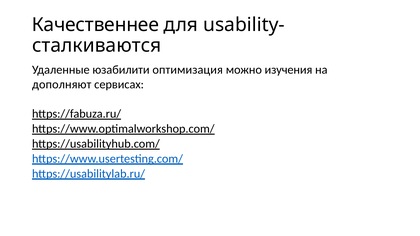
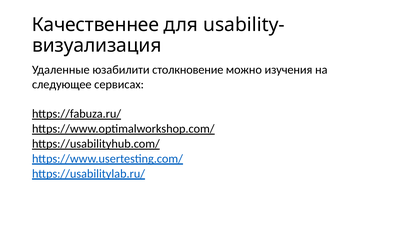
сталкиваются: сталкиваются -> визуализация (97, 46)
оптимизация: оптимизация -> столкновение (188, 70)
дополняют: дополняют -> следующее (62, 85)
